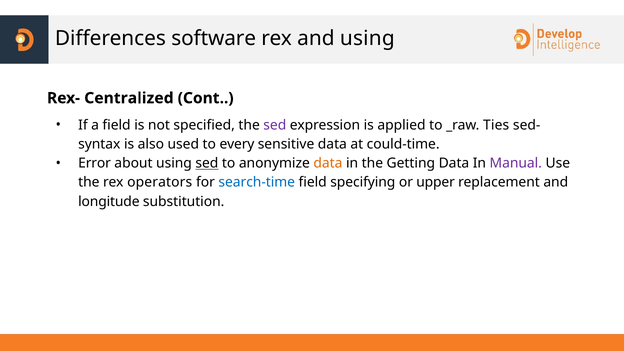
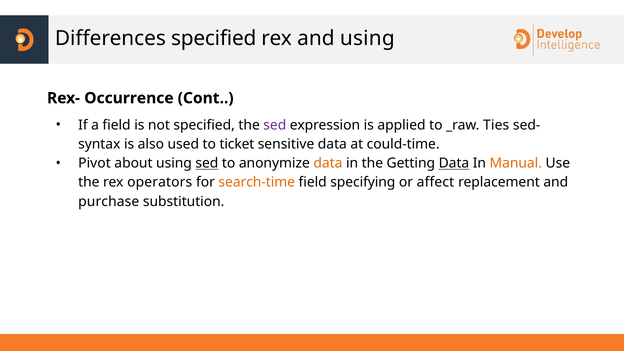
Differences software: software -> specified (214, 38)
Centralized: Centralized -> Occurrence (129, 98)
every: every -> ticket (237, 144)
Error: Error -> Pivot (94, 163)
Data underline: none -> present (454, 163)
Manual colour: purple -> orange (516, 163)
search-time colour: blue -> orange (257, 182)
upper: upper -> affect (435, 182)
longitude: longitude -> purchase (109, 202)
